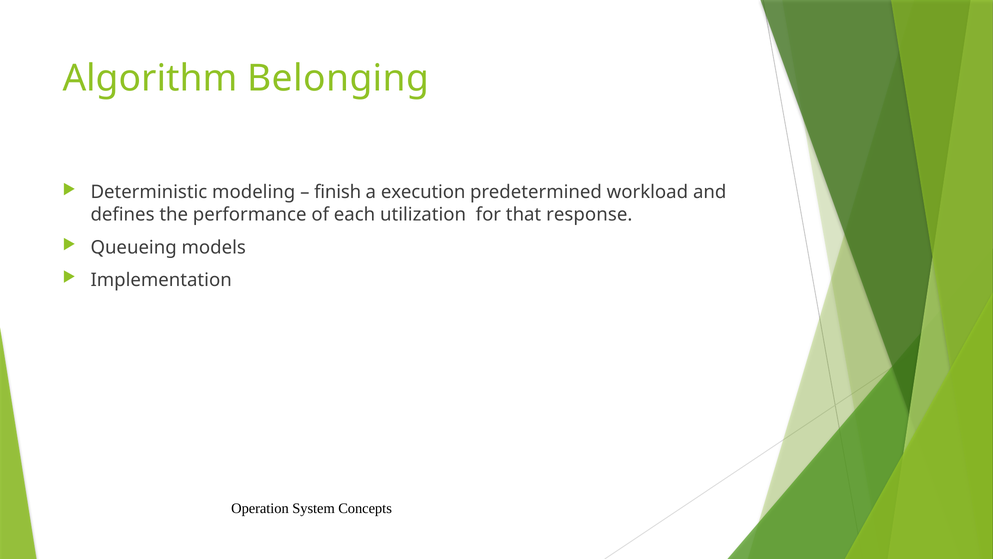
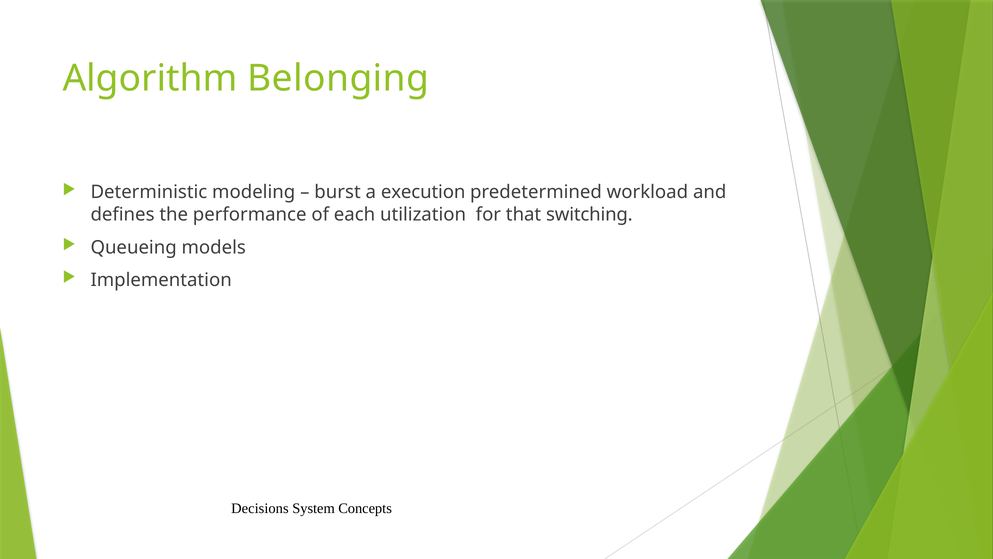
finish: finish -> burst (338, 192)
response: response -> switching (589, 215)
Operation: Operation -> Decisions (260, 508)
